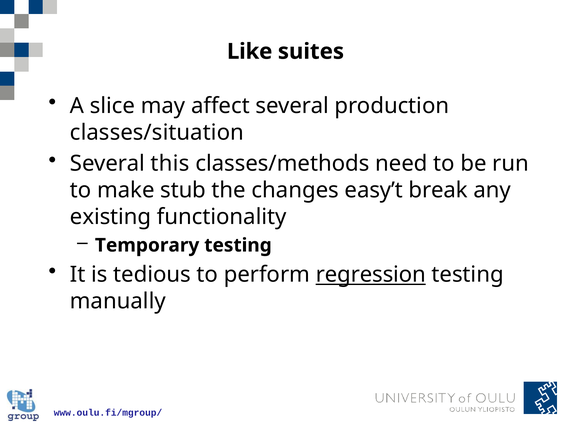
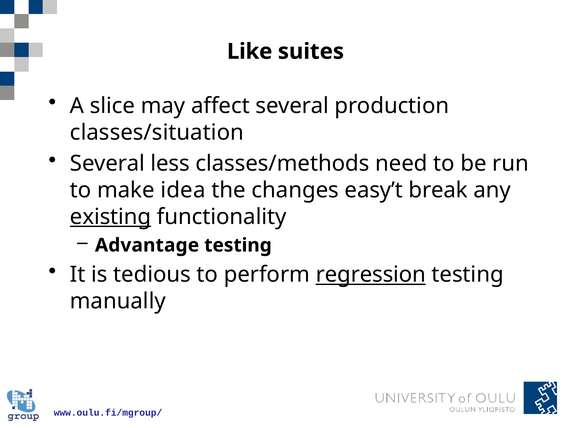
this: this -> less (170, 164)
stub: stub -> idea (183, 190)
existing underline: none -> present (111, 217)
Temporary: Temporary -> Advantage (147, 245)
